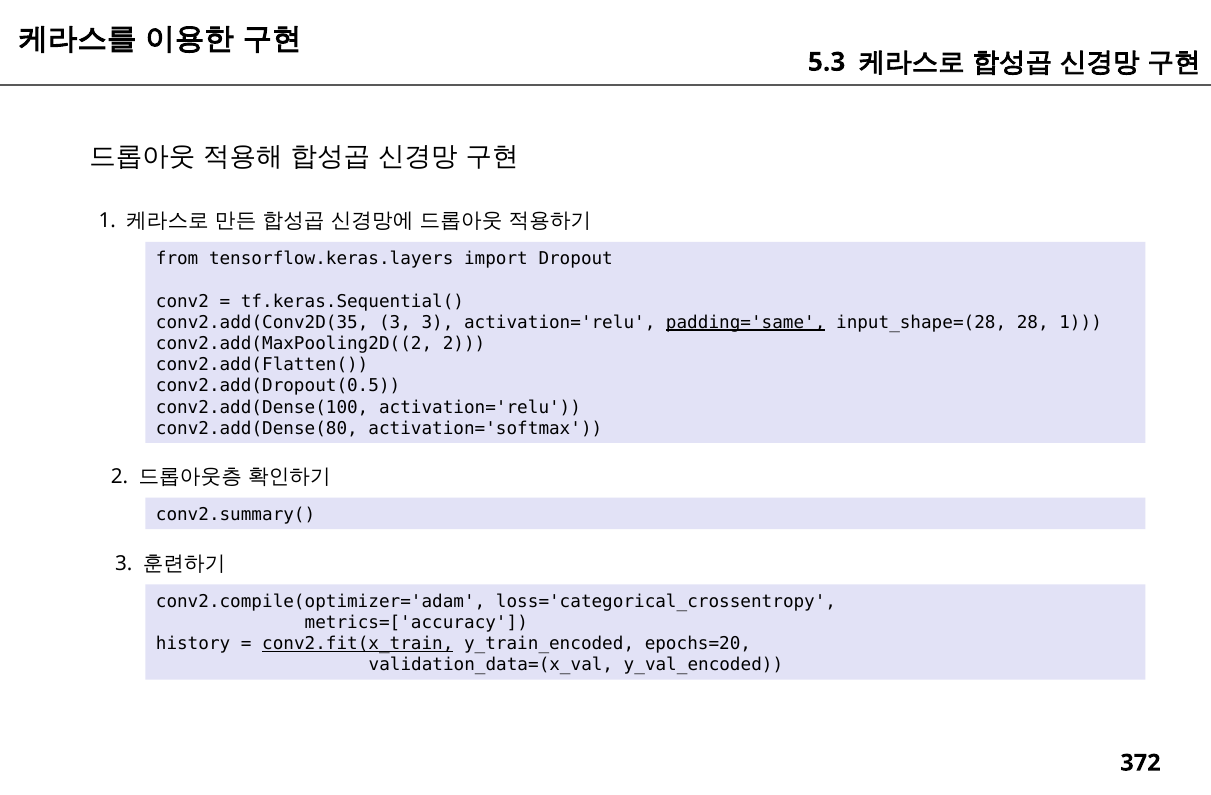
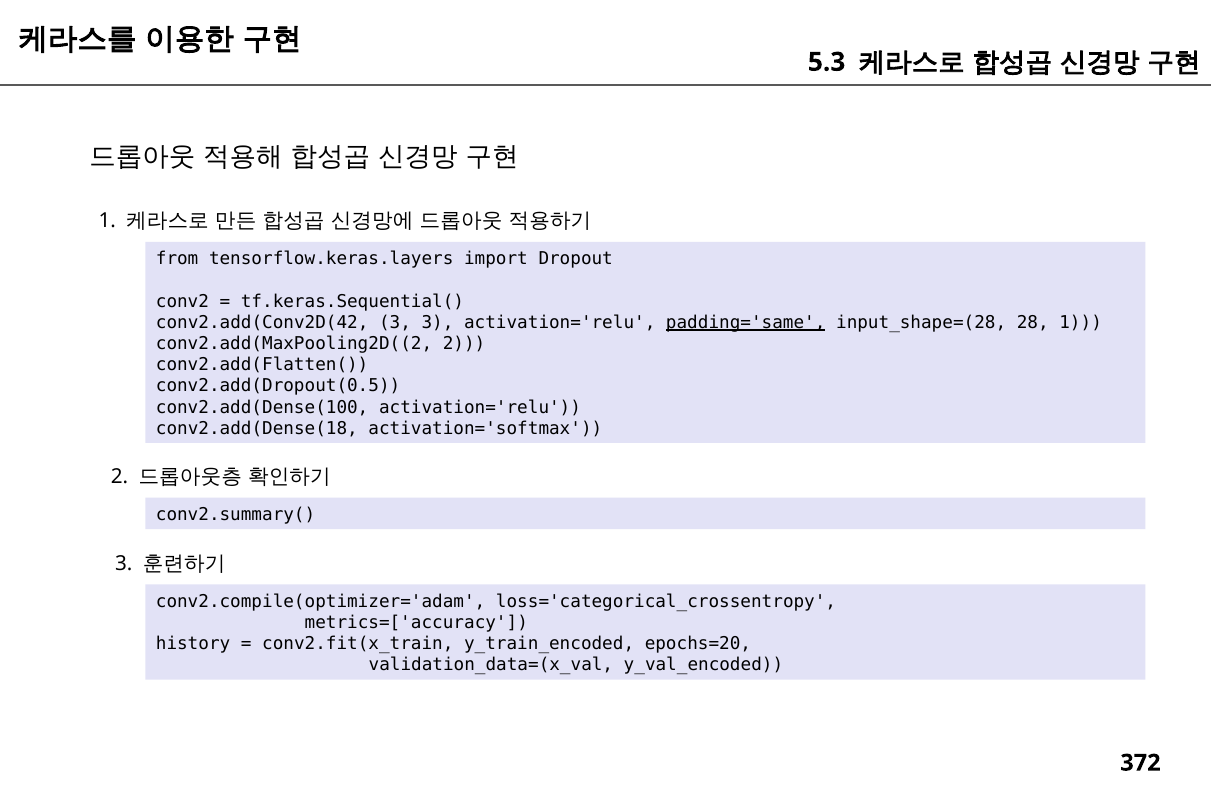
conv2.add(Conv2D(35: conv2.add(Conv2D(35 -> conv2.add(Conv2D(42 (262, 323)
conv2.add(Dense(80: conv2.add(Dense(80 -> conv2.add(Dense(18 (257, 429)
conv2.fit(x_train underline: present -> none (358, 644)
